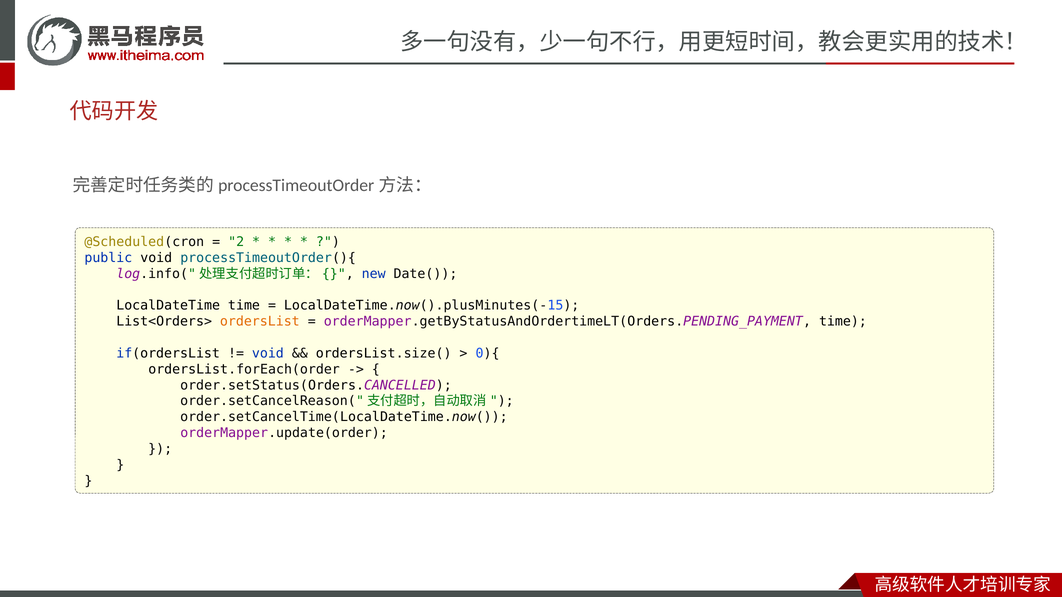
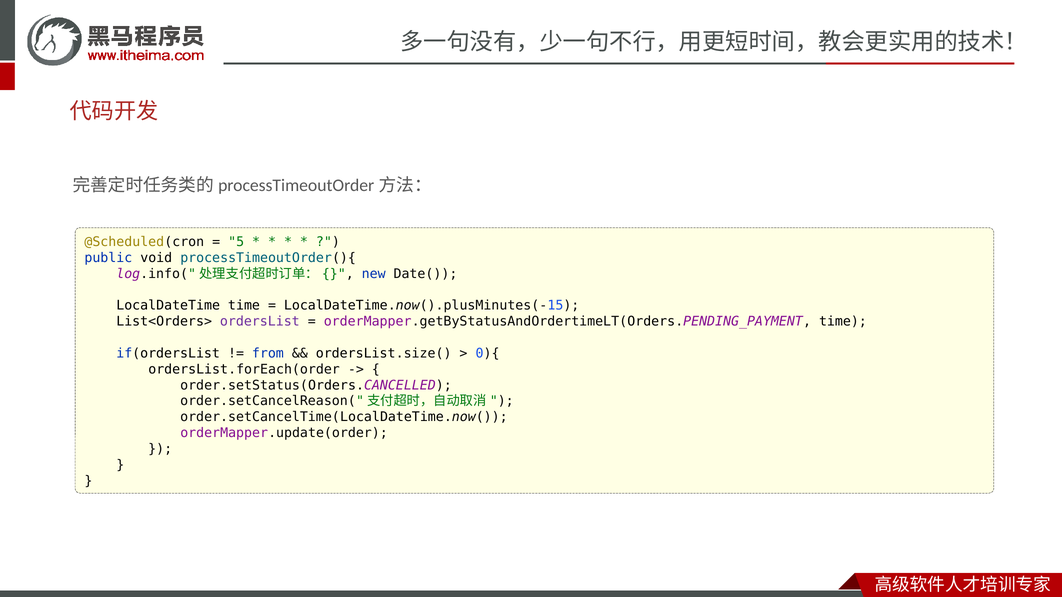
2: 2 -> 5 (236, 242)
ordersList colour: orange -> purple (260, 322)
void: void -> from (268, 354)
